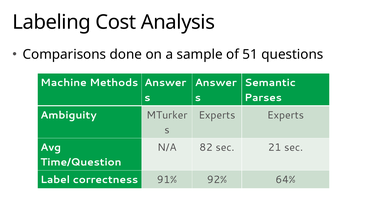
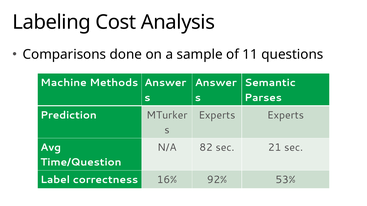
51: 51 -> 11 (250, 54)
Ambiguity: Ambiguity -> Prediction (69, 115)
91%: 91% -> 16% (167, 180)
64%: 64% -> 53% (286, 180)
